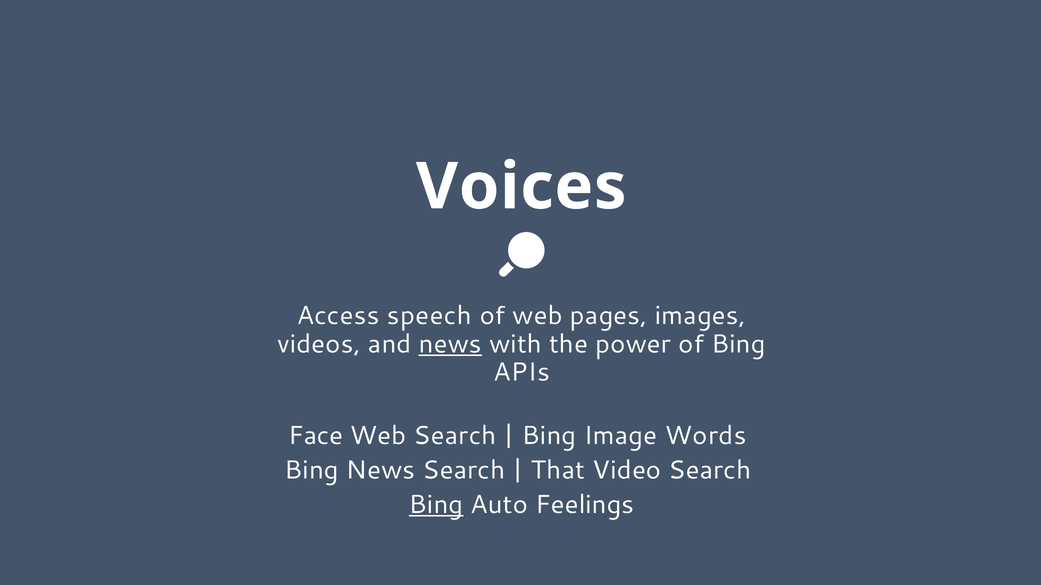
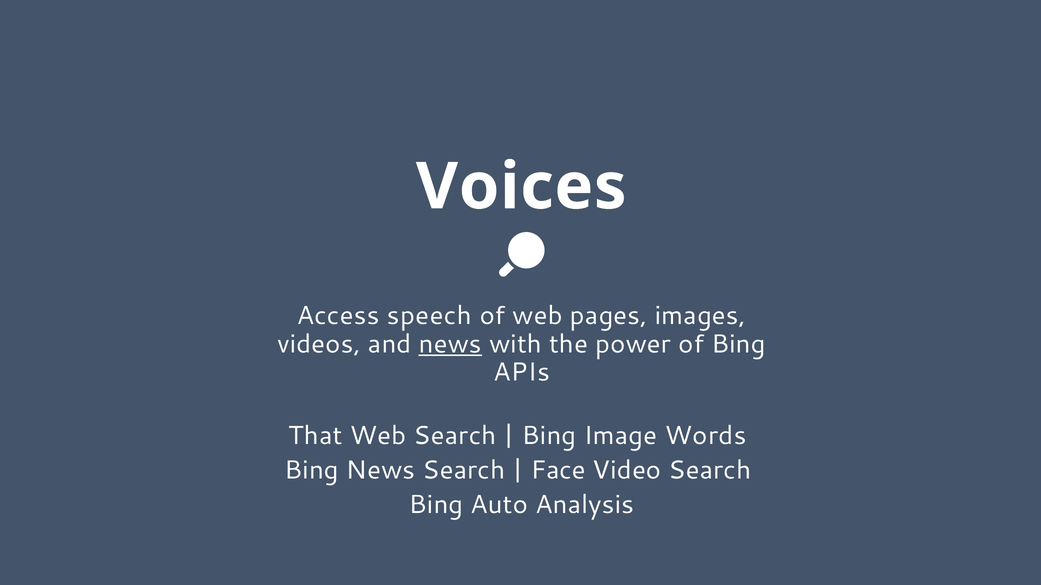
Face: Face -> That (315, 436)
That: That -> Face (558, 471)
Bing underline: present -> none (436, 505)
Feelings: Feelings -> Analysis (585, 505)
